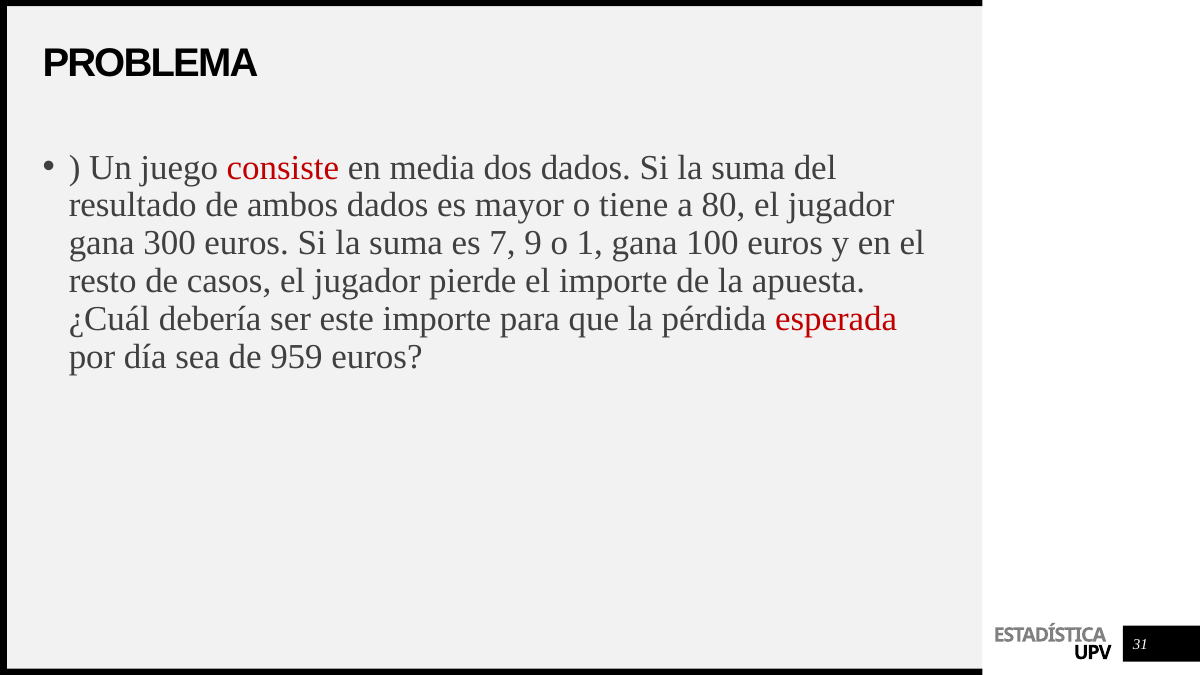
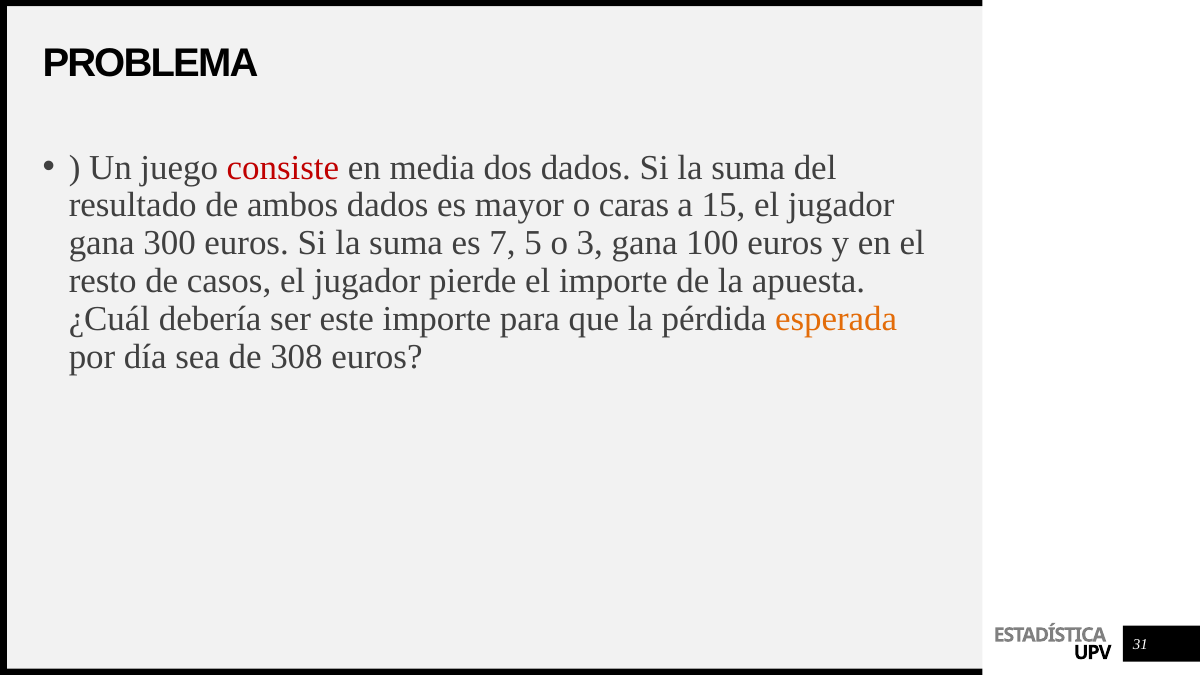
tiene: tiene -> caras (634, 205)
80: 80 -> 15 (724, 205)
9: 9 -> 5 (533, 243)
1: 1 -> 3 (590, 243)
esperada colour: red -> orange (836, 319)
959: 959 -> 308 (296, 357)
